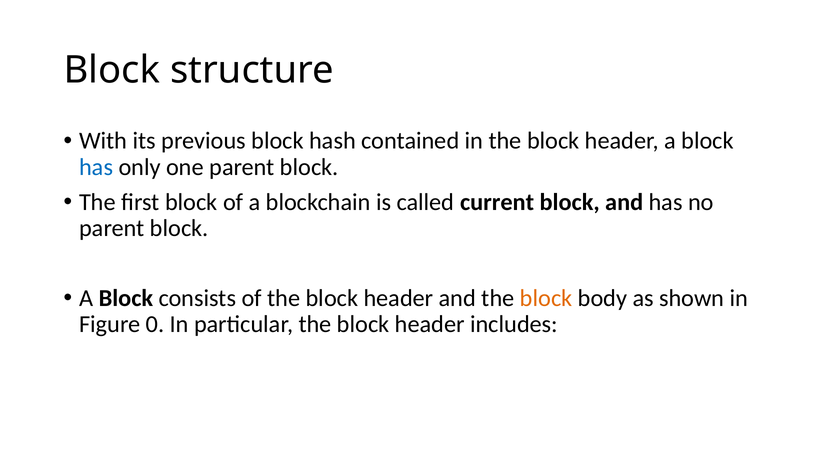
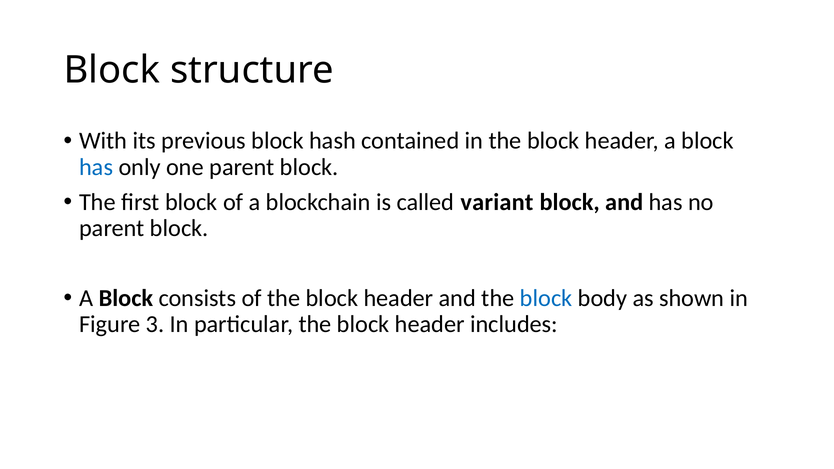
current: current -> variant (497, 202)
block colour: orange -> blue (546, 298)
0: 0 -> 3 (155, 324)
